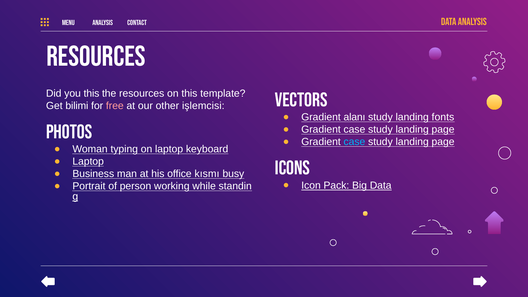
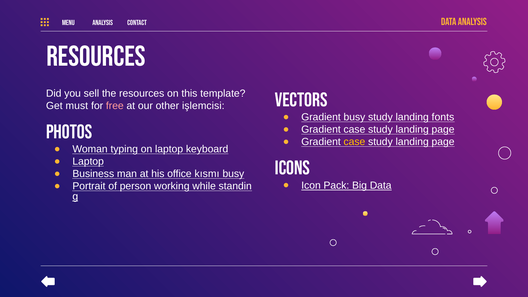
you this: this -> sell (91, 94)
bilimi: bilimi -> must (77, 106)
Gradient alanı: alanı -> busy (354, 117)
case colour: light blue -> yellow (354, 142)
